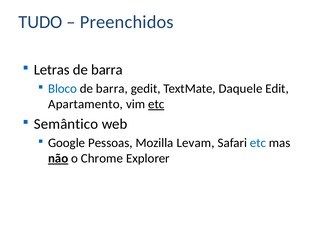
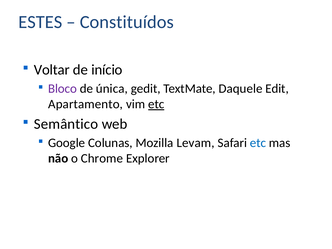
TUDO: TUDO -> ESTES (40, 22)
Preenchidos: Preenchidos -> Constituídos (127, 22)
Letras: Letras -> Voltar (52, 70)
barra: barra -> início (107, 70)
Bloco colour: blue -> purple (62, 89)
barra: barra -> única (112, 89)
Pessoas: Pessoas -> Colunas (110, 143)
não underline: present -> none (58, 158)
